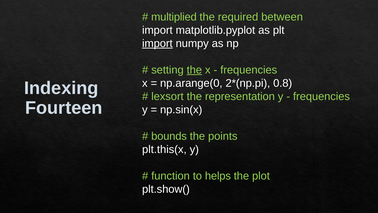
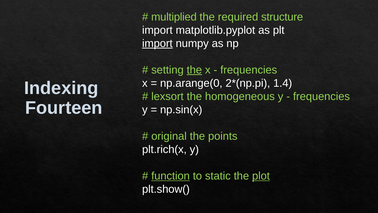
between: between -> structure (282, 17)
0.8: 0.8 -> 1.4 (283, 83)
representation: representation -> homogeneous (240, 96)
bounds: bounds -> original (169, 136)
plt.this(x: plt.this(x -> plt.rich(x (164, 149)
function underline: none -> present (171, 176)
helps: helps -> static (218, 176)
plot underline: none -> present (261, 176)
